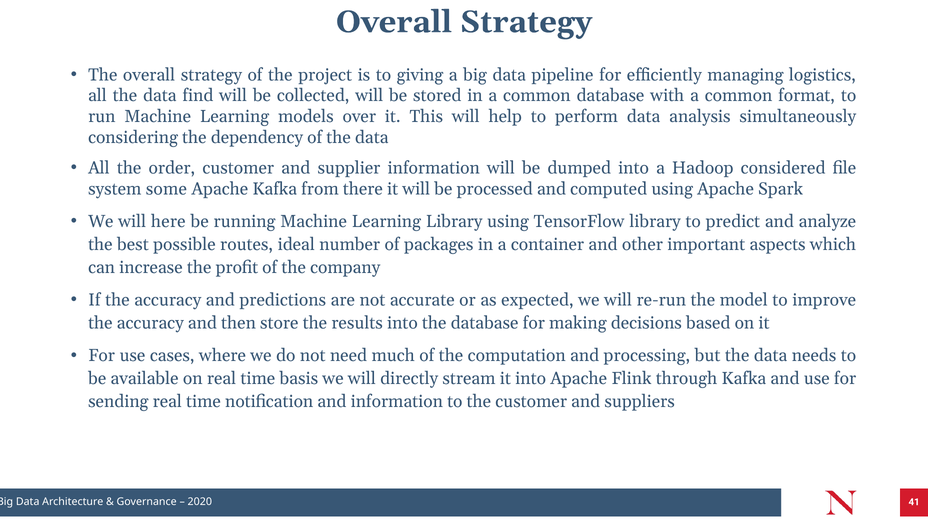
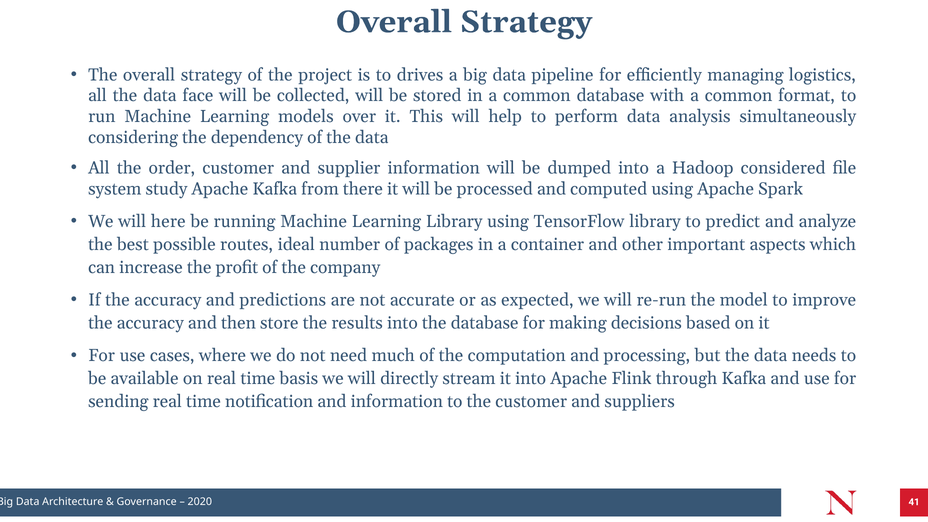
giving: giving -> drives (420, 75)
find: find -> face (198, 96)
some: some -> study (166, 189)
